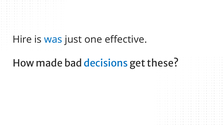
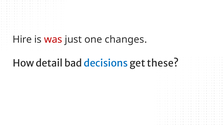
was colour: blue -> red (53, 40)
effective: effective -> changes (126, 40)
made: made -> detail (49, 63)
